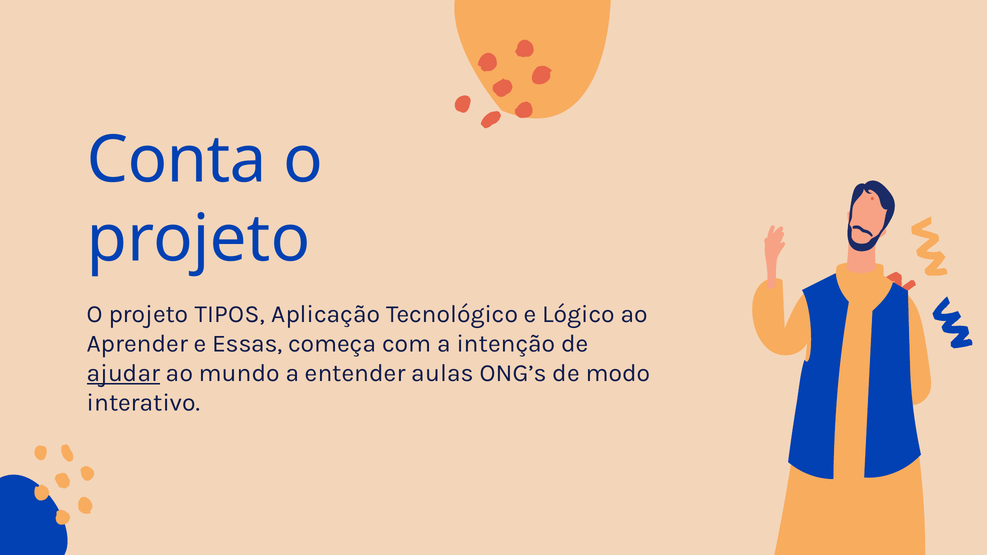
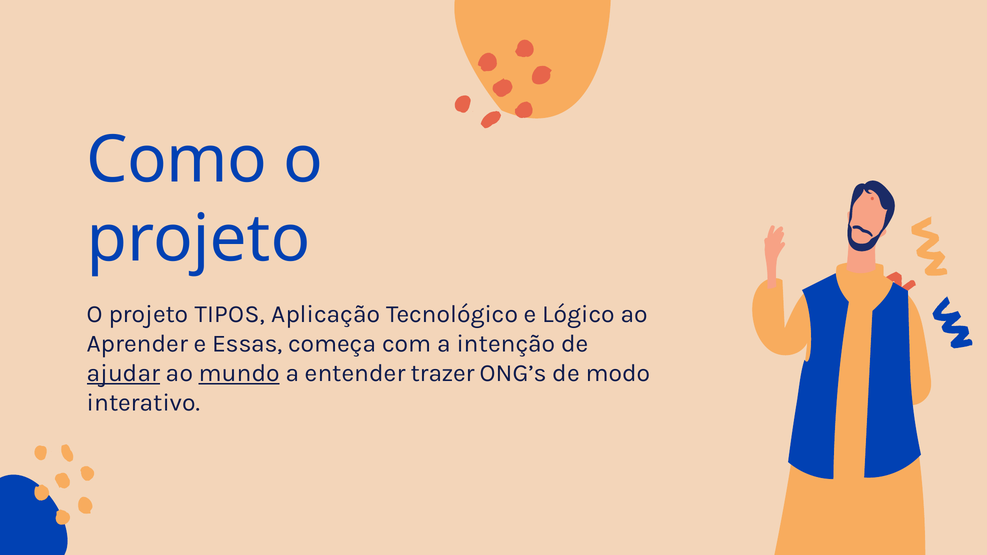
Conta: Conta -> Como (177, 160)
mundo underline: none -> present (239, 373)
aulas: aulas -> trazer (443, 373)
